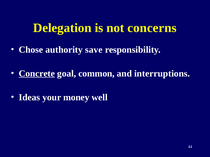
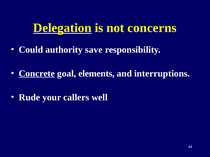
Delegation underline: none -> present (62, 28)
Chose: Chose -> Could (31, 50)
common: common -> elements (97, 74)
Ideas: Ideas -> Rude (29, 98)
money: money -> callers (76, 98)
